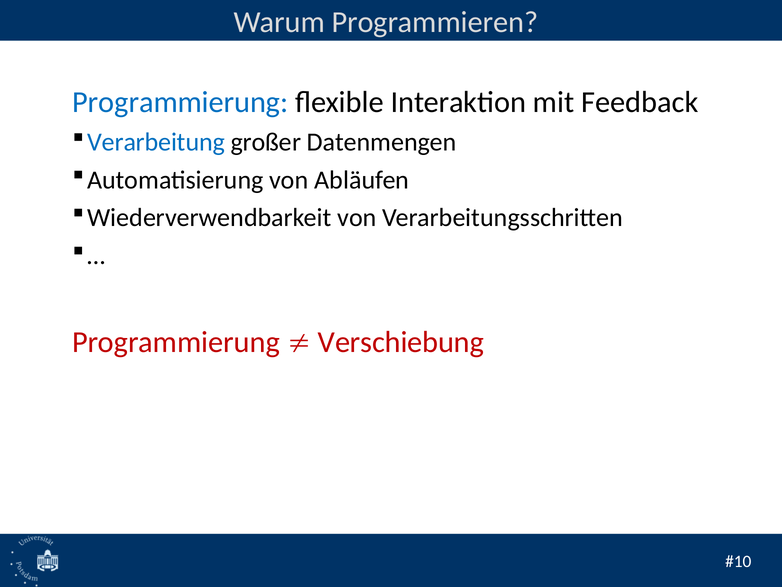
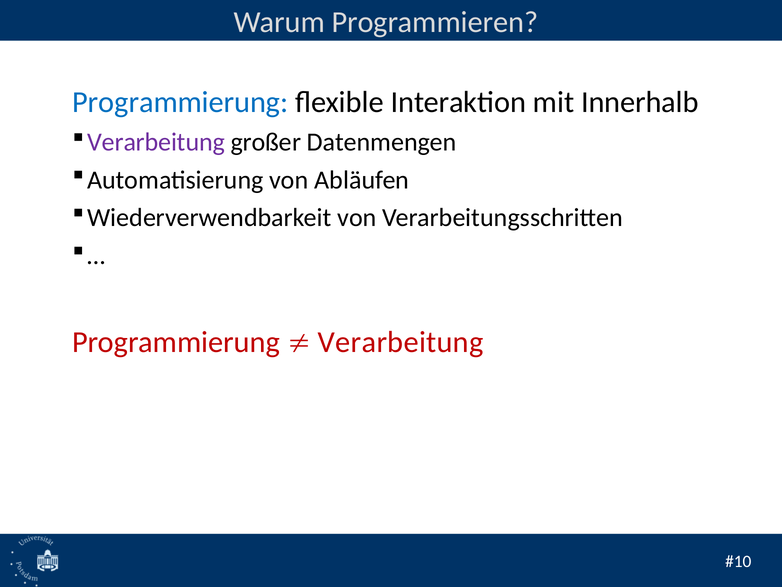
Feedback: Feedback -> Innerhalb (640, 102)
Verarbeitung colour: blue -> purple (156, 142)
Verschiebung: Verschiebung -> Verarbeitung (401, 342)
